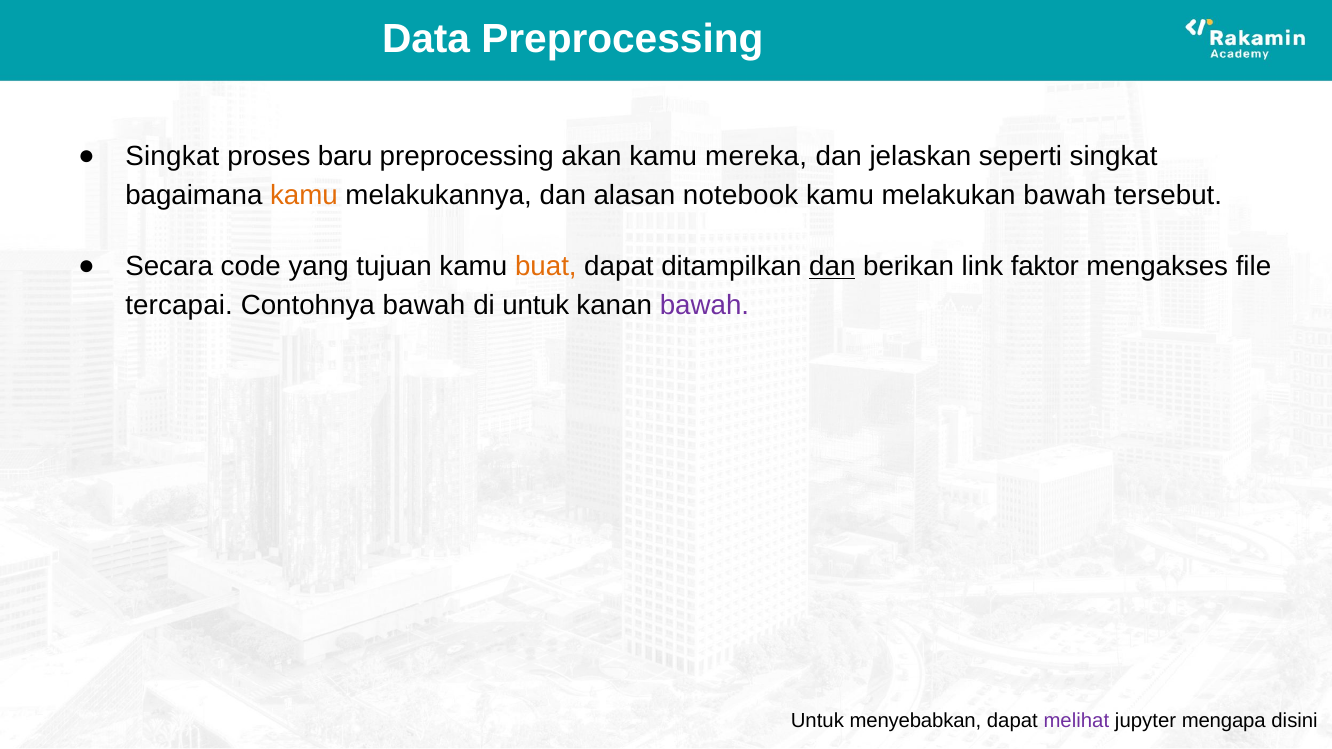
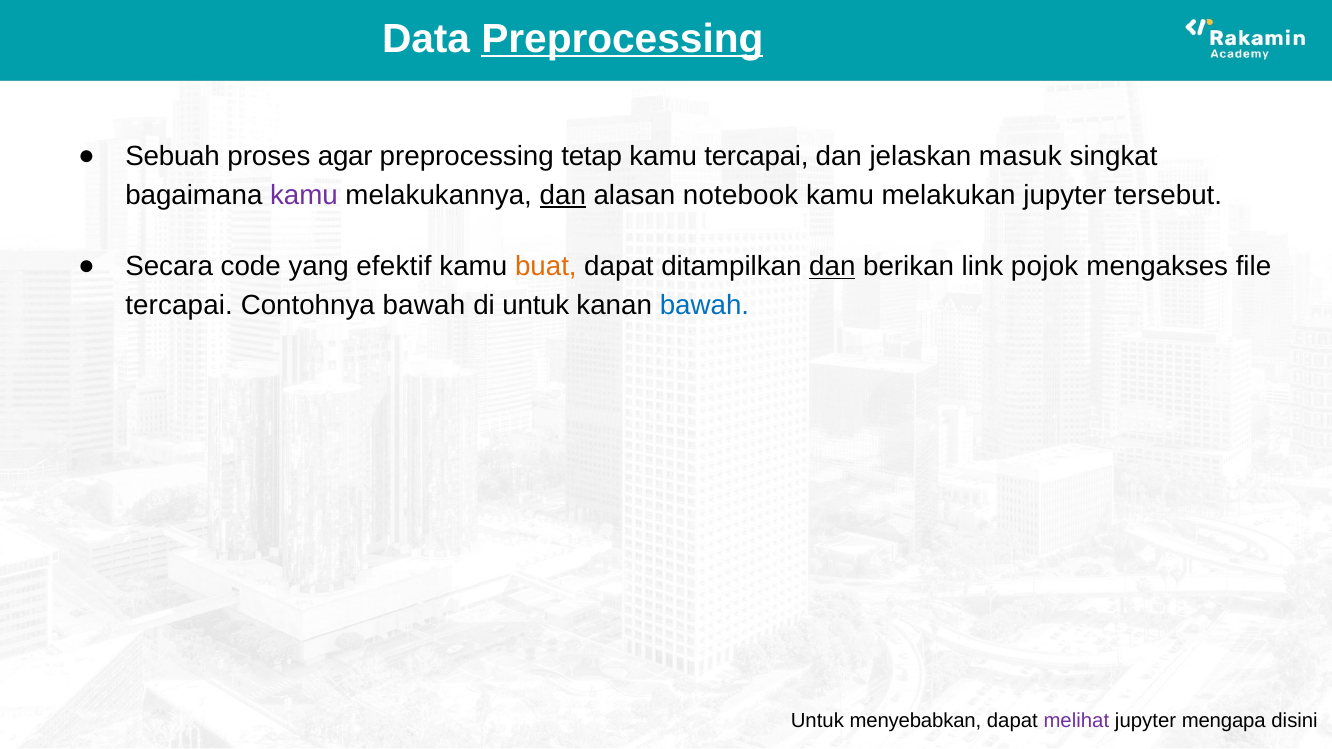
Preprocessing underline: none -> present (622, 39)
Singkat: Singkat -> Sebuah (173, 157)
baru: baru -> agar (345, 157)
akan: akan -> tetap (592, 157)
kamu mereka: mereka -> tercapai (756, 157)
seperti: seperti -> masuk (1020, 157)
kamu colour: orange -> purple (304, 195)
dan underline: none -> present (563, 195)
melakukan bawah: bawah -> jupyter (1065, 195)
tujuan: tujuan -> efektif (394, 267)
faktor: faktor -> pojok (1045, 267)
bawah colour: purple -> blue (704, 305)
